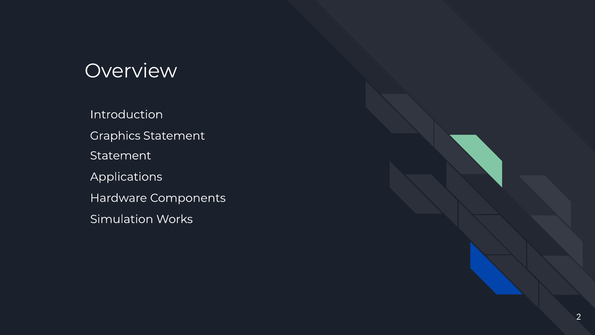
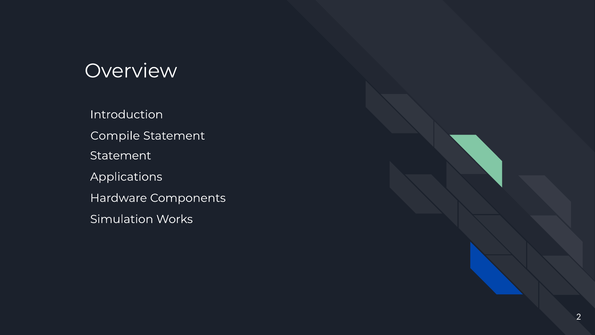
Graphics: Graphics -> Compile (115, 136)
